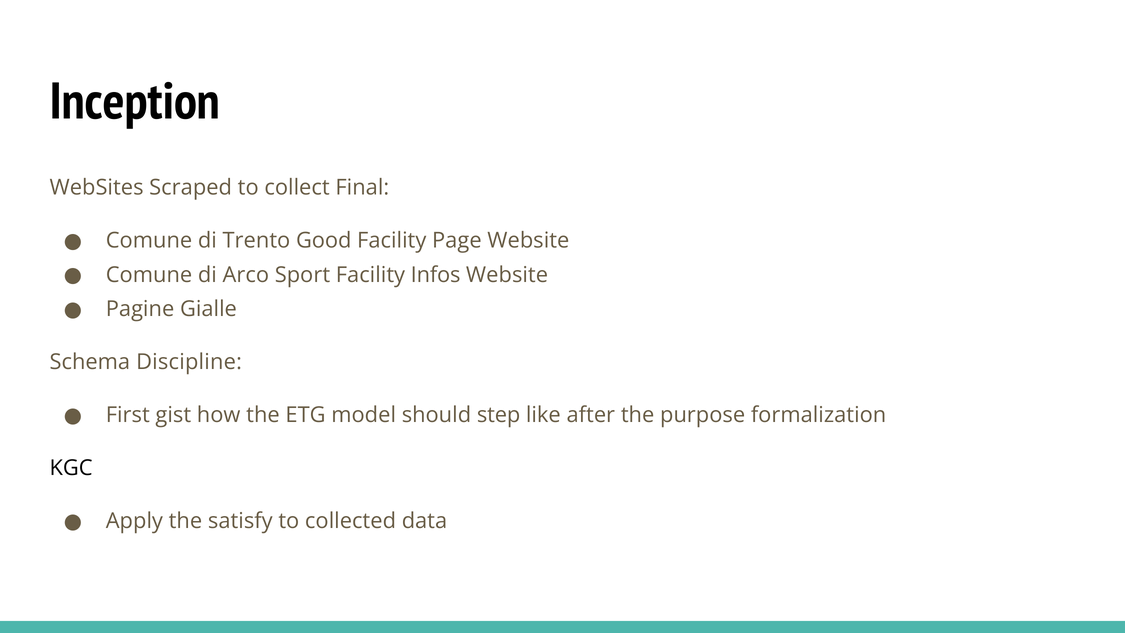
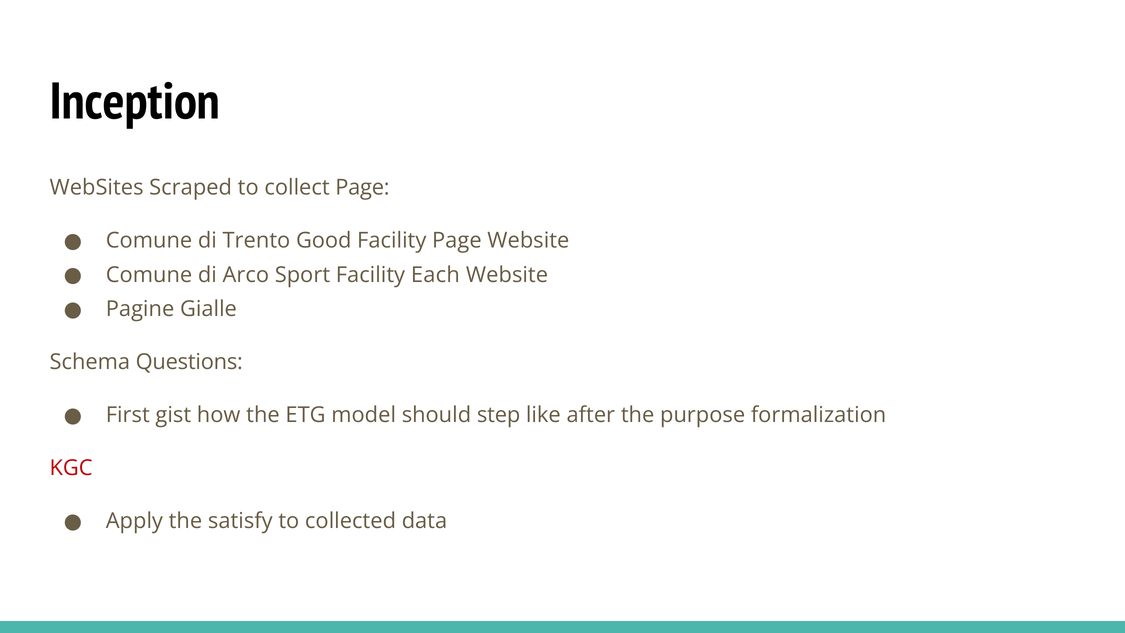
collect Final: Final -> Page (362, 188)
Infos: Infos -> Each (435, 275)
Discipline: Discipline -> Questions (189, 362)
KGC colour: black -> red (71, 468)
